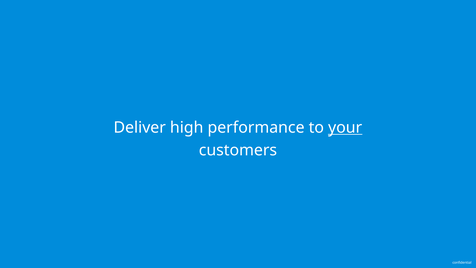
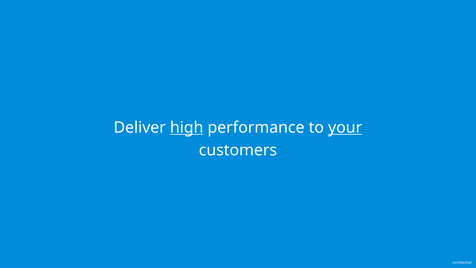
high underline: none -> present (187, 127)
